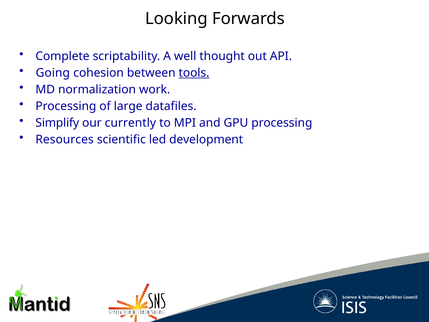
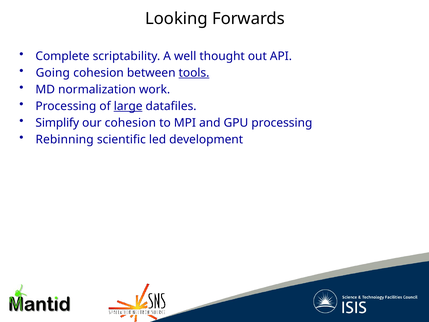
large underline: none -> present (128, 106)
our currently: currently -> cohesion (130, 123)
Resources: Resources -> Rebinning (65, 140)
